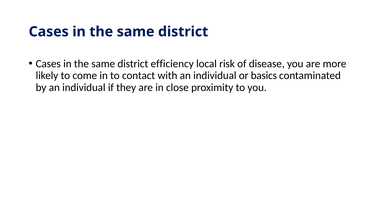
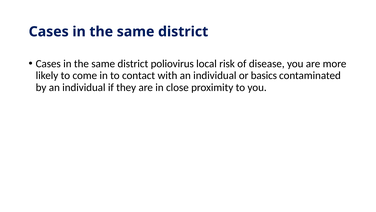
efficiency: efficiency -> poliovirus (172, 64)
